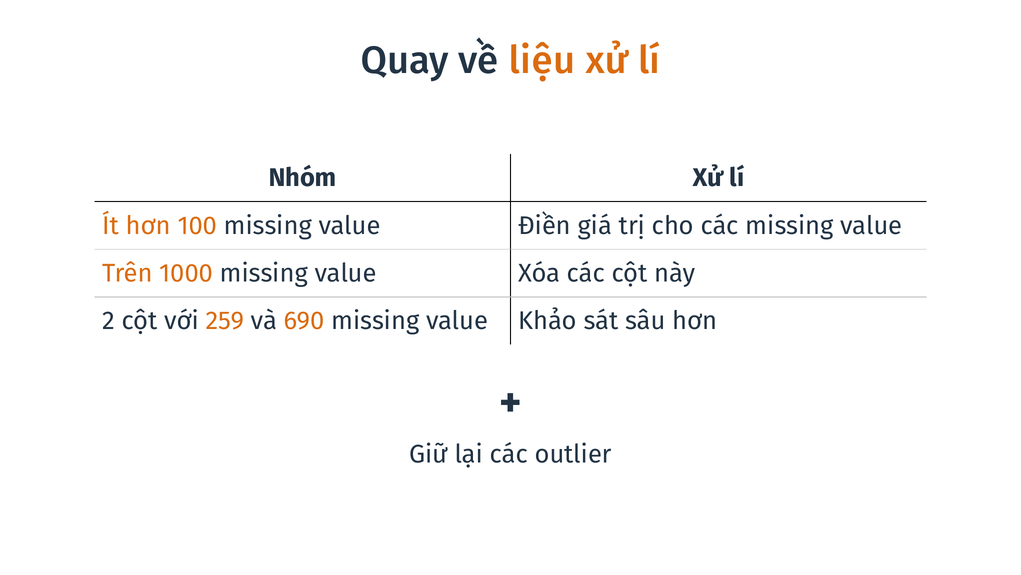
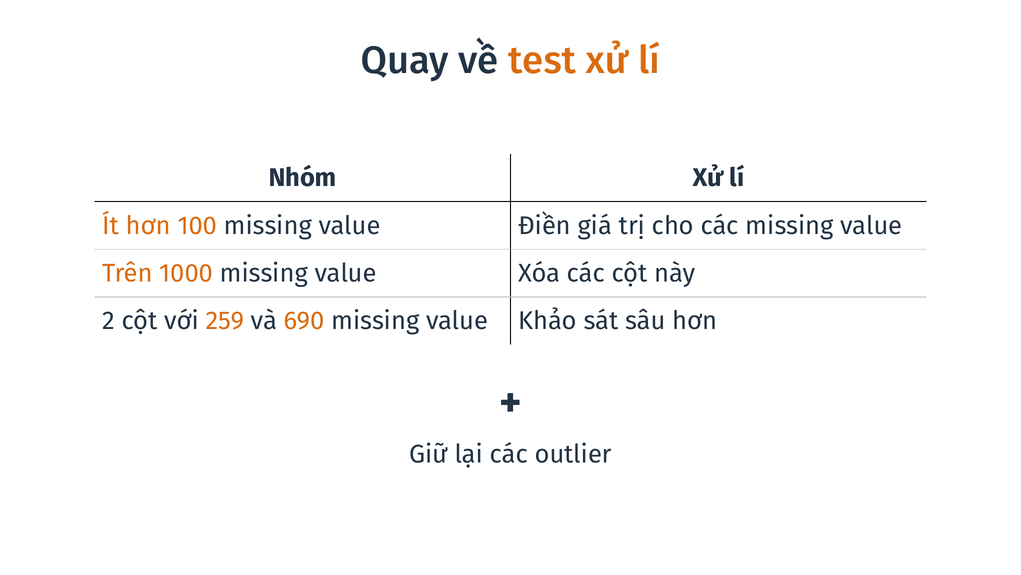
liệu: liệu -> test (542, 60)
